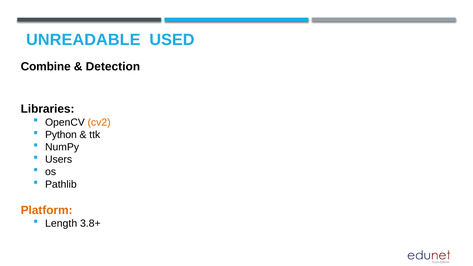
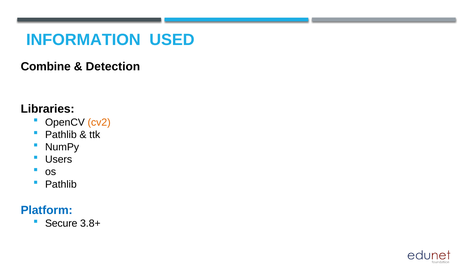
UNREADABLE: UNREADABLE -> INFORMATION (83, 40)
Python: Python -> Pathlib (61, 135)
Platform colour: orange -> blue (47, 210)
Length: Length -> Secure (61, 223)
